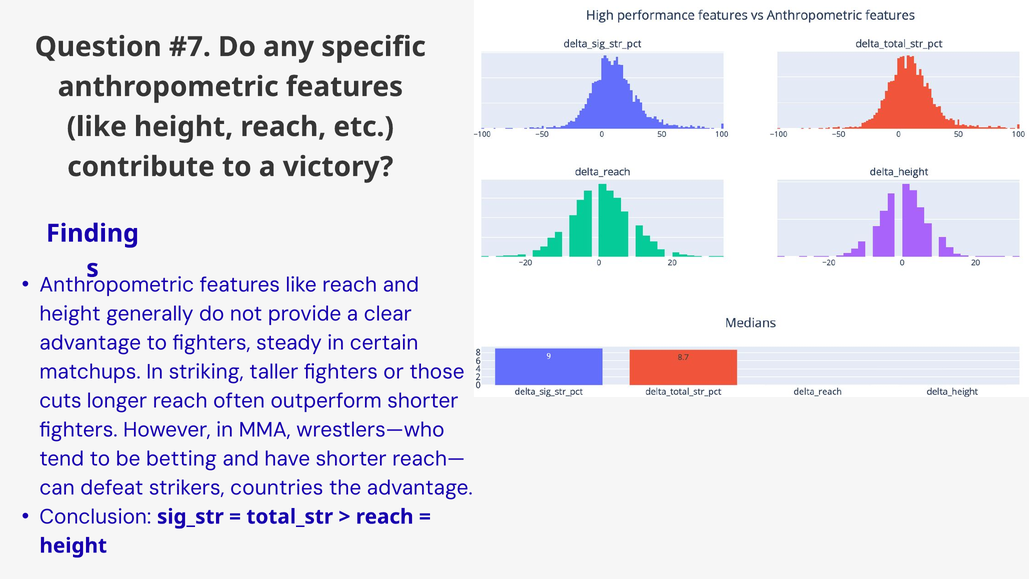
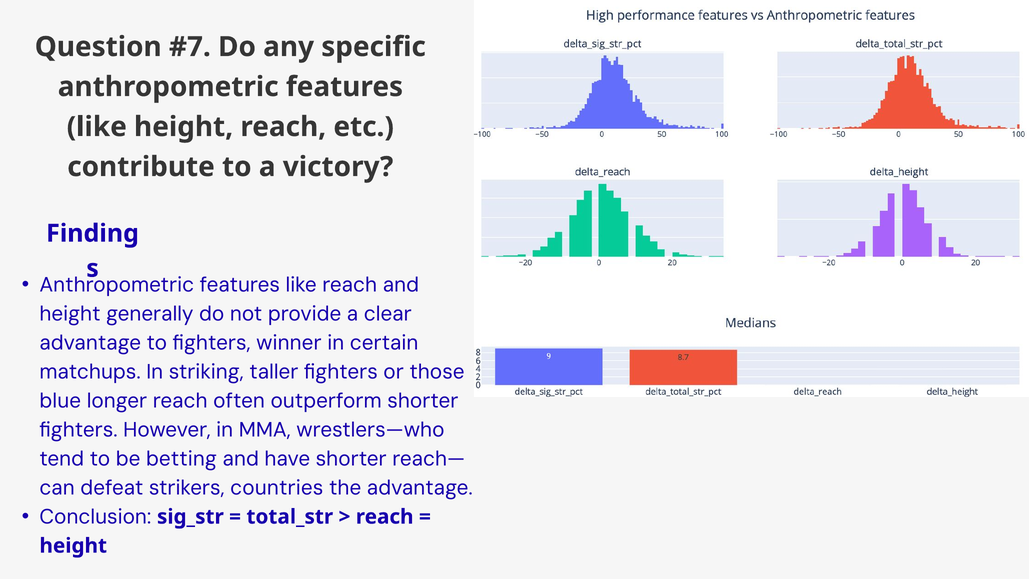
steady: steady -> winner (289, 343)
cuts: cuts -> blue (60, 401)
